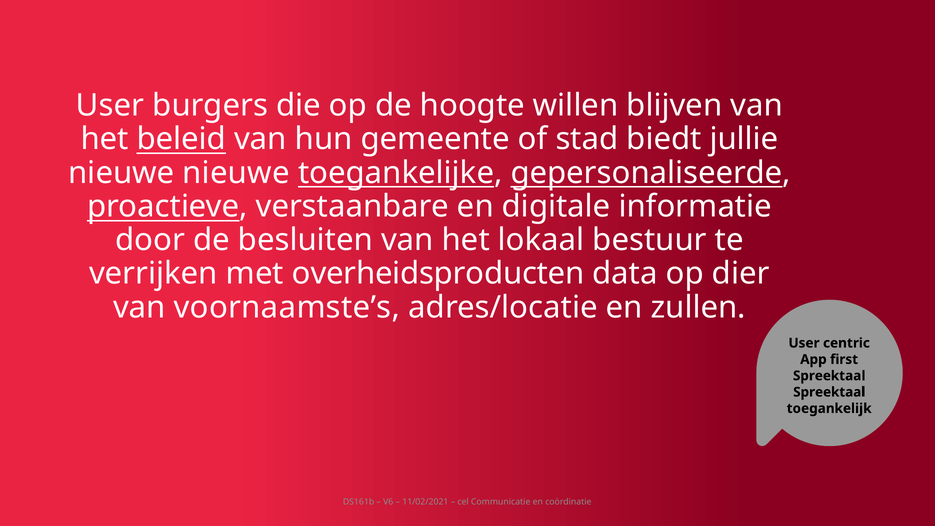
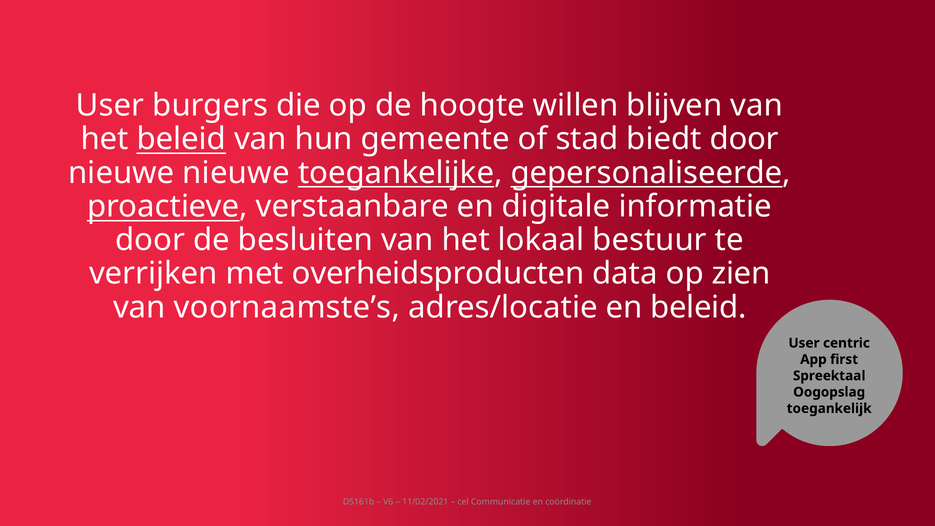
biedt jullie: jullie -> door (744, 139)
dier: dier -> zien (741, 274)
en zullen: zullen -> beleid (698, 307)
Spreektaal: Spreektaal -> Oogopslag (829, 392)
